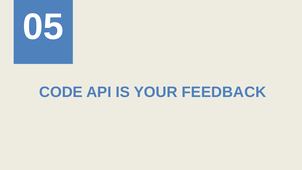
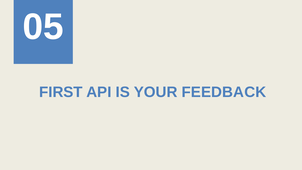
CODE: CODE -> FIRST (61, 92)
